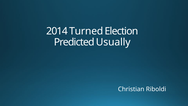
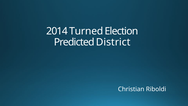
Usually: Usually -> District (113, 42)
